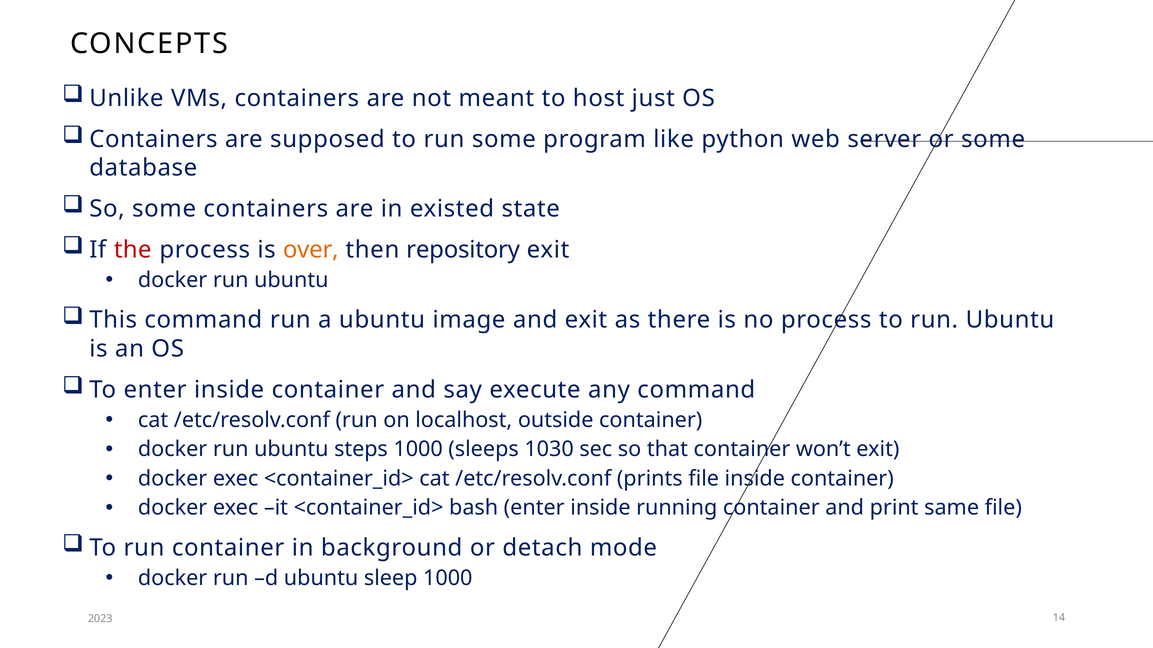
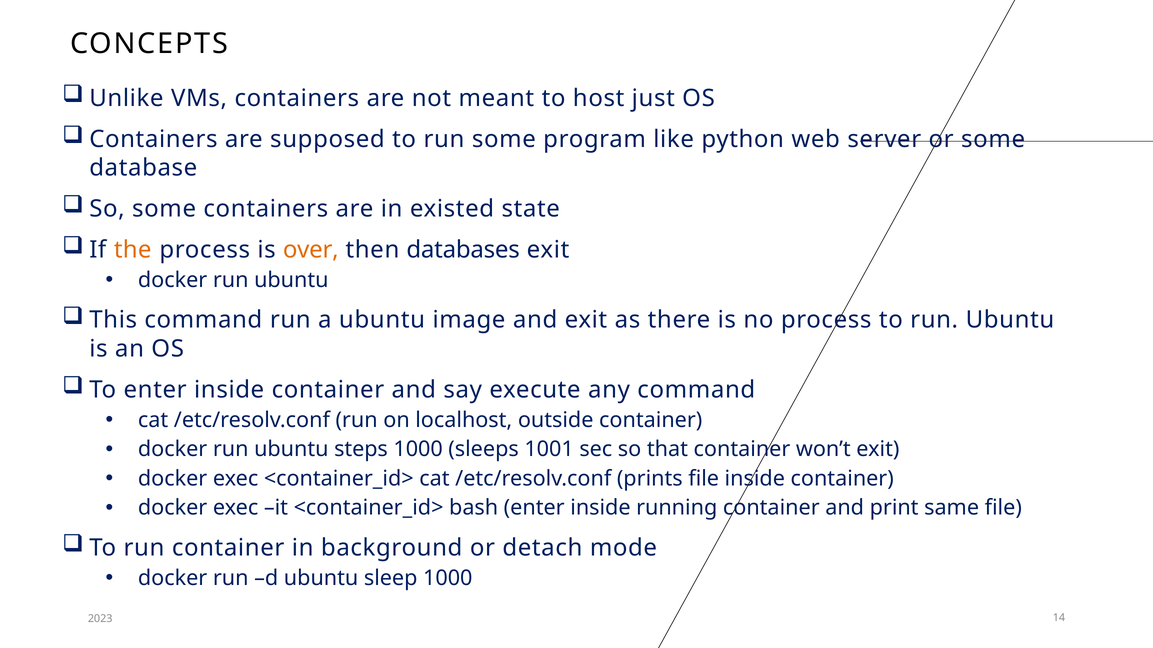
the colour: red -> orange (133, 250)
repository: repository -> databases (463, 250)
1030: 1030 -> 1001 (549, 450)
